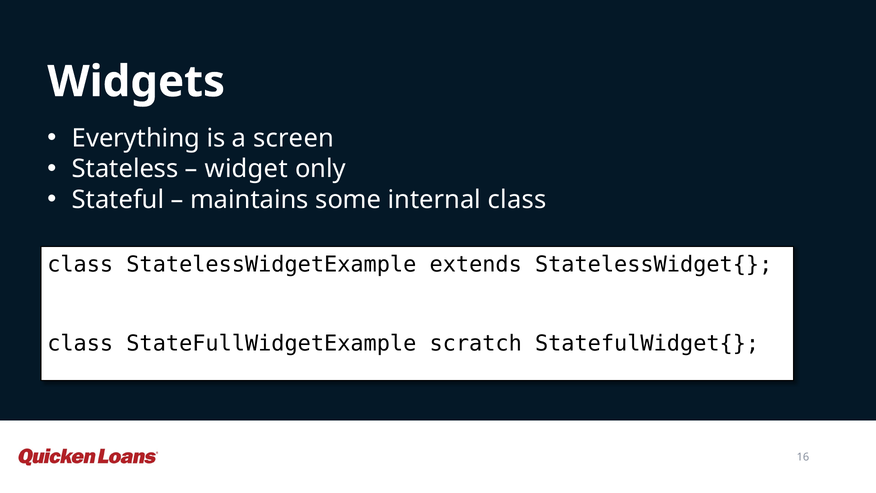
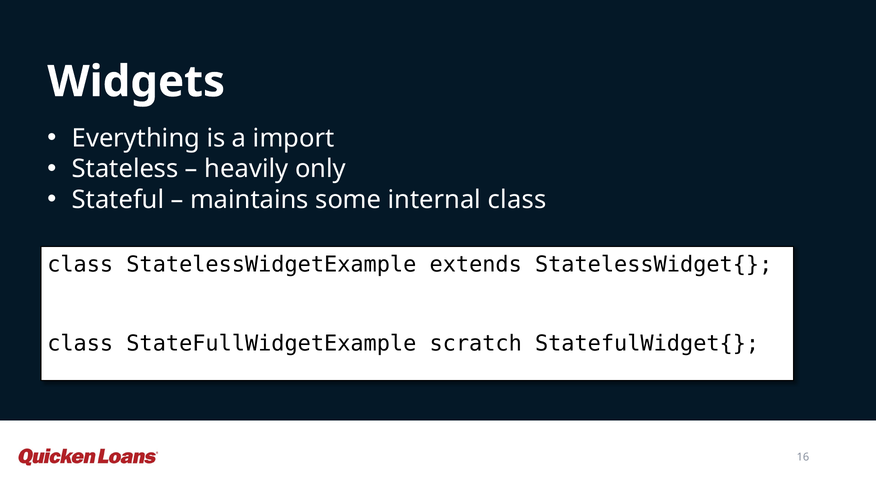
screen: screen -> import (294, 138)
widget: widget -> heavily (246, 169)
